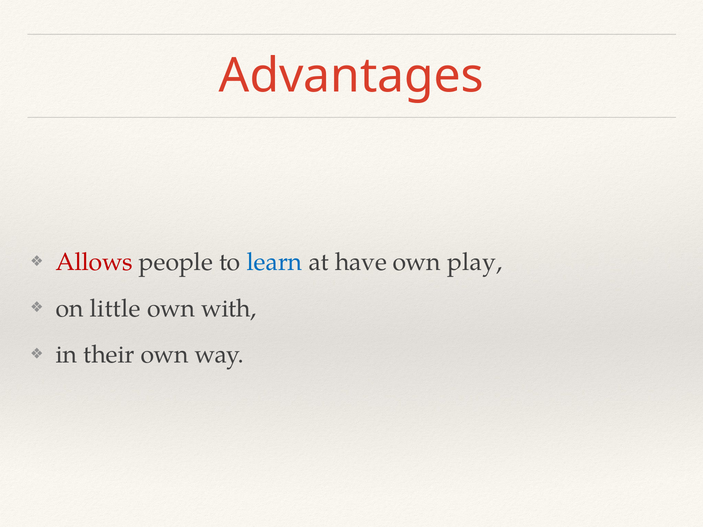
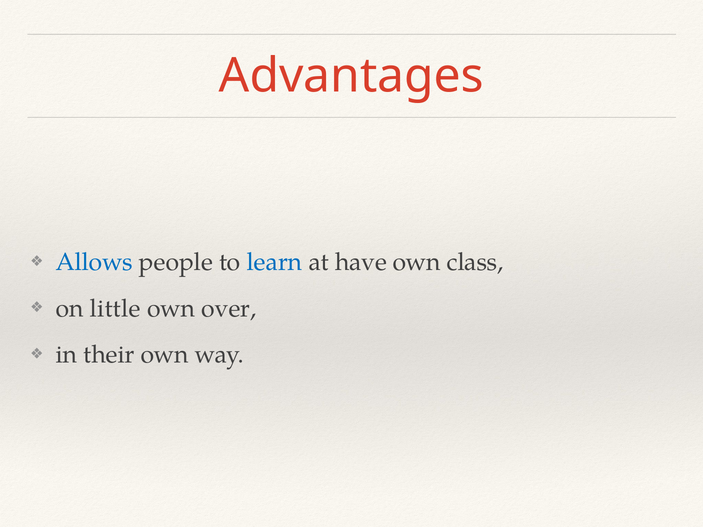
Allows colour: red -> blue (94, 262)
play: play -> class (475, 262)
with: with -> over (229, 309)
